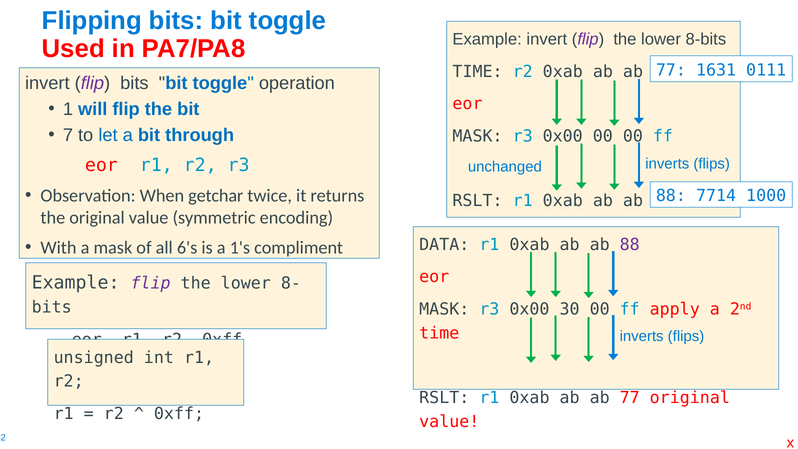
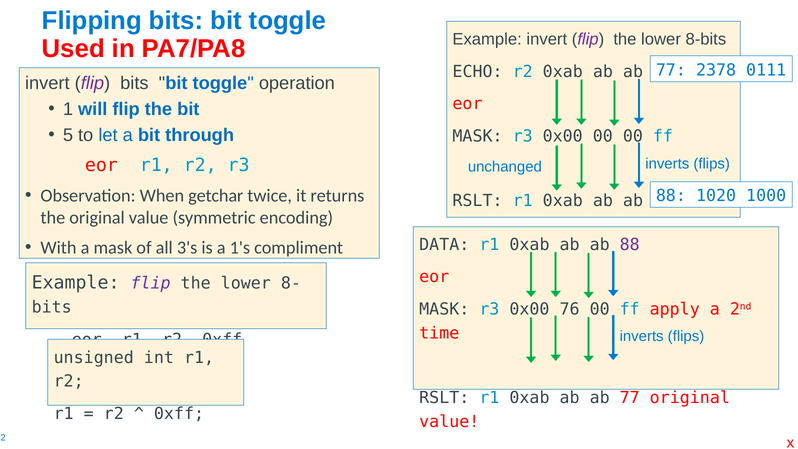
1631: 1631 -> 2378 (716, 70)
TIME: TIME -> ECHO (478, 72)
7: 7 -> 5 (68, 135)
7714: 7714 -> 1020 (716, 196)
6's: 6's -> 3's (187, 248)
30: 30 -> 76 (570, 309)
